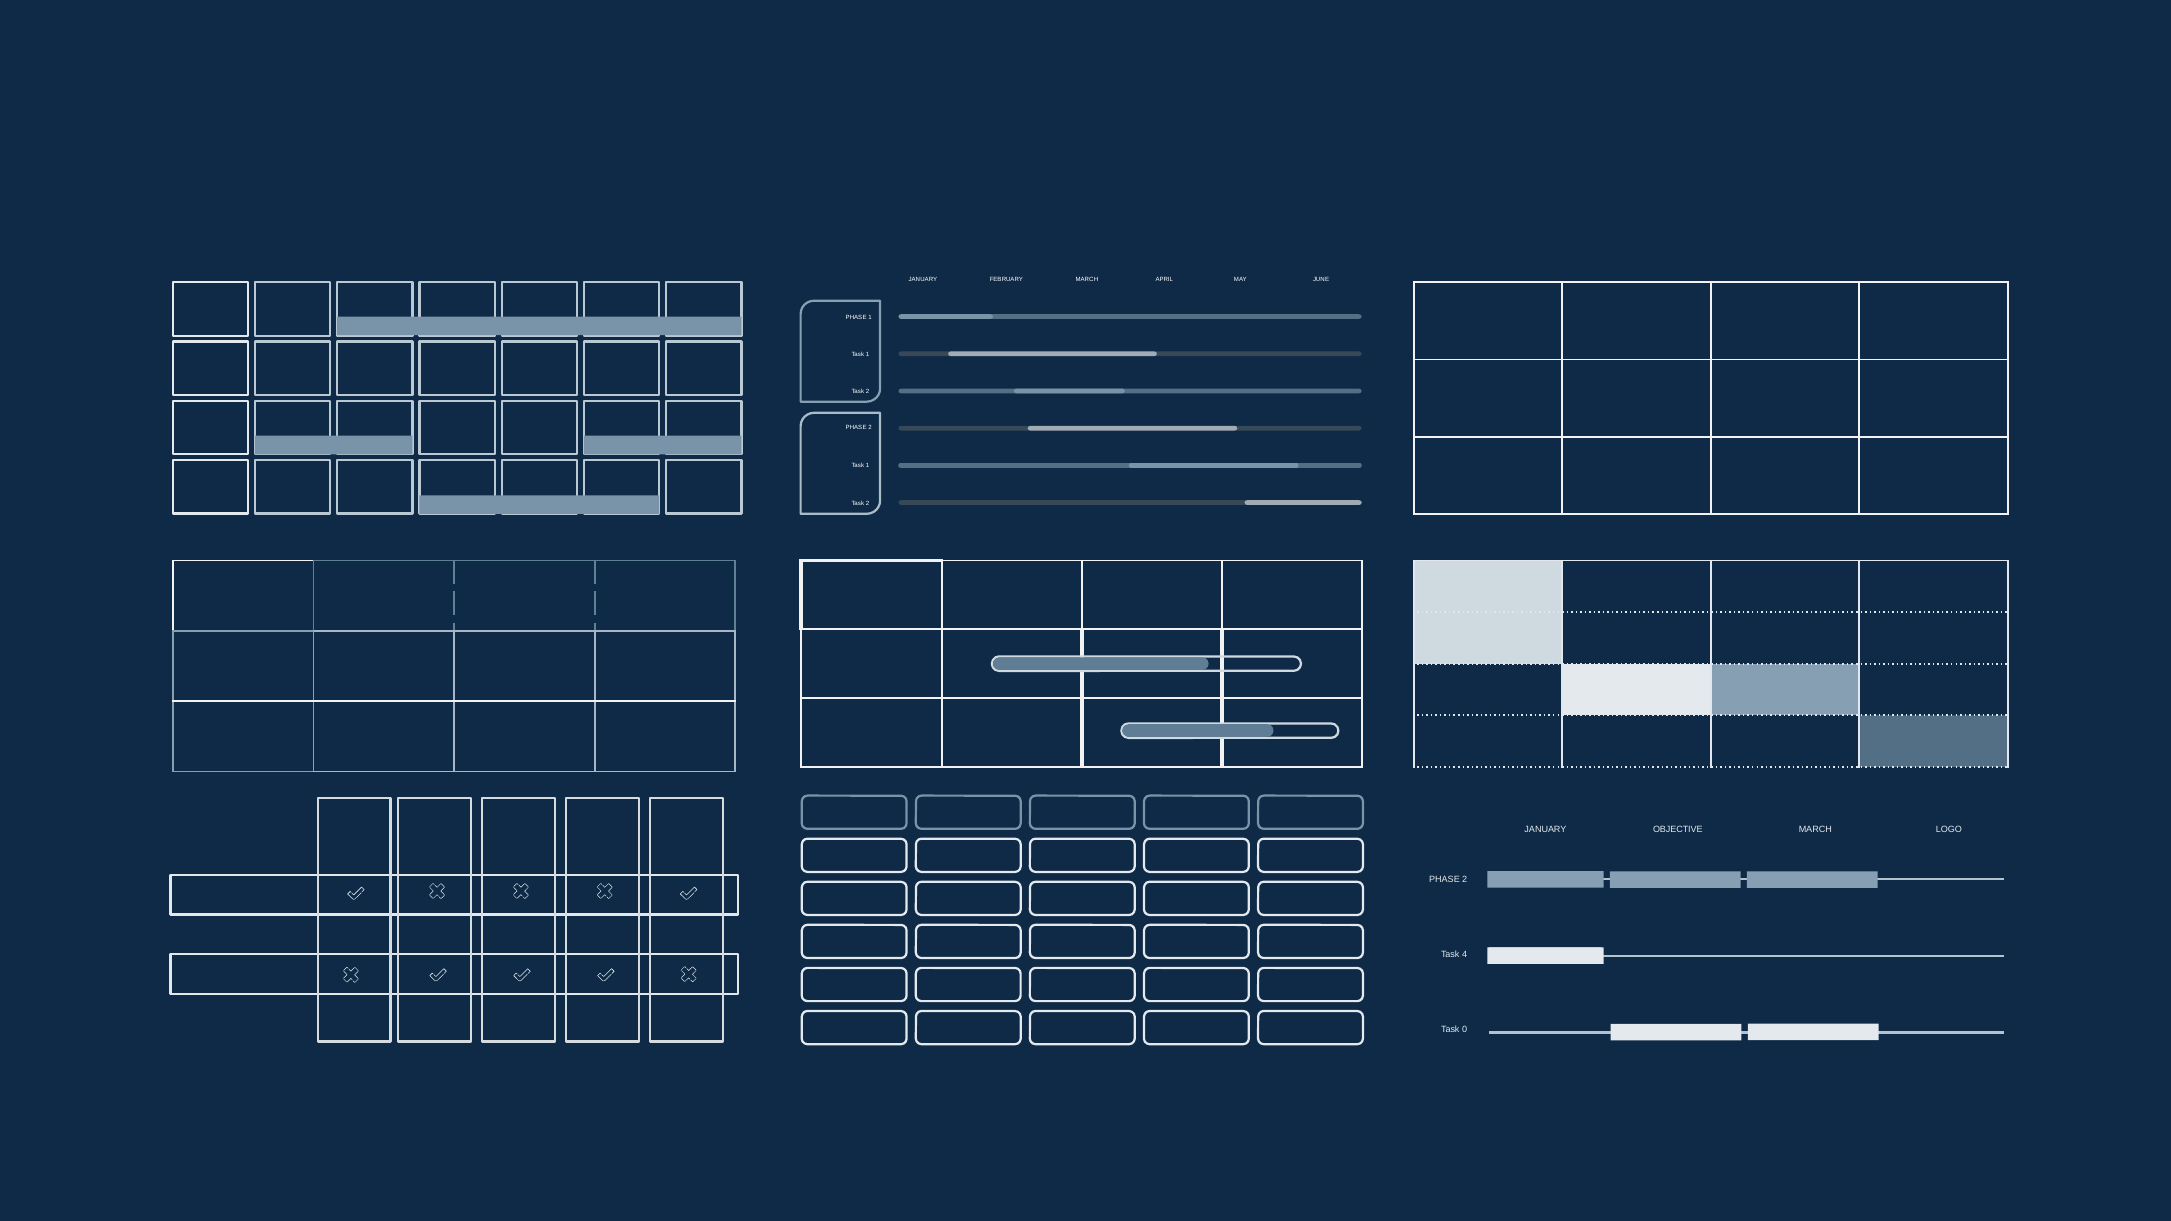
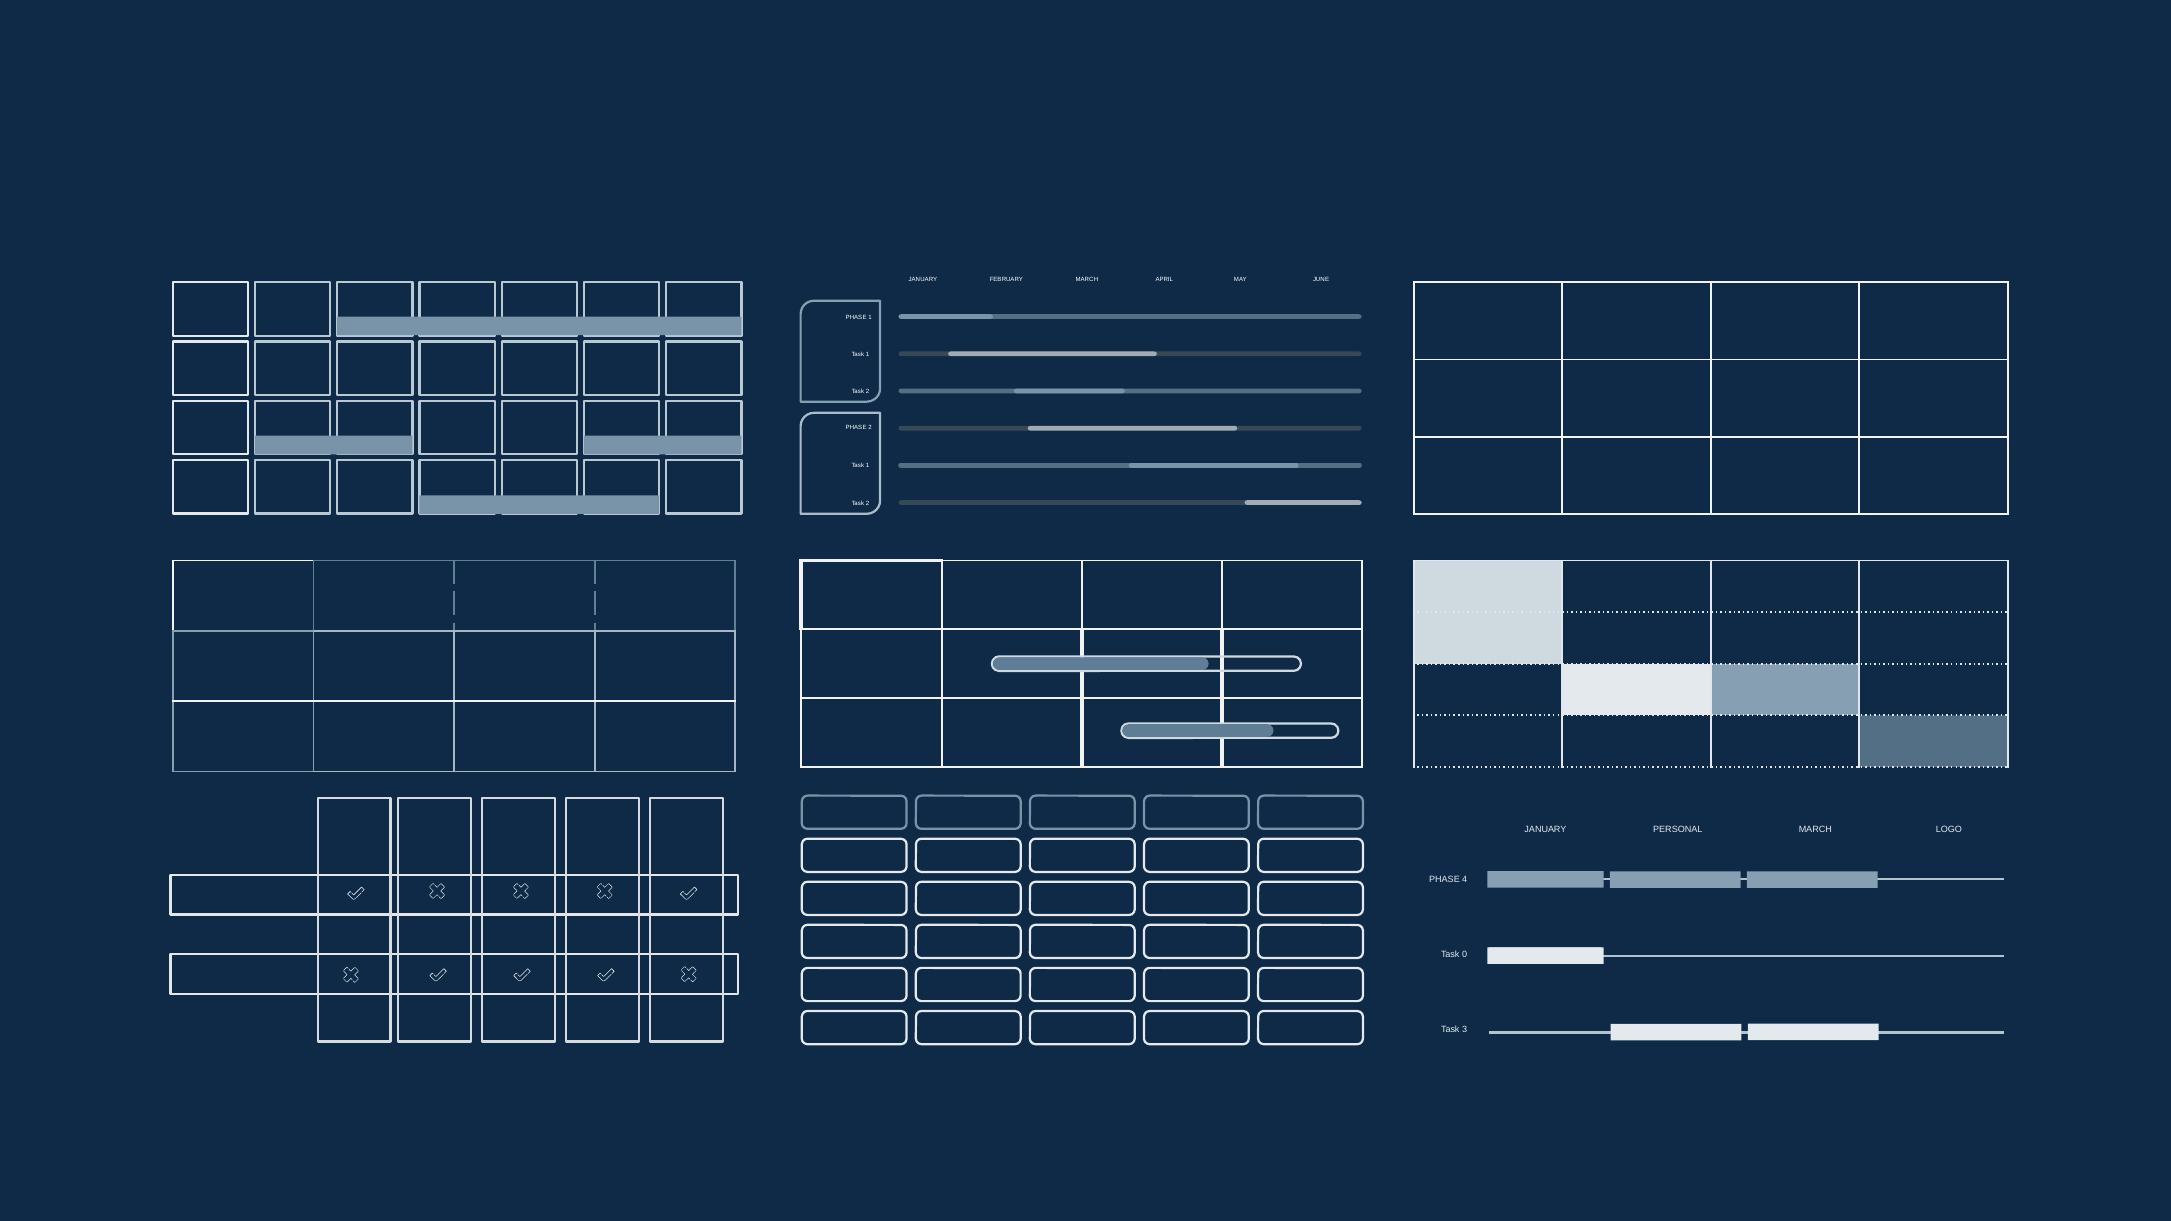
OBJECTIVE: OBJECTIVE -> PERSONAL (1678, 830)
2: 2 -> 4 (1465, 880)
4: 4 -> 0 (1465, 955)
0: 0 -> 3 (1465, 1030)
